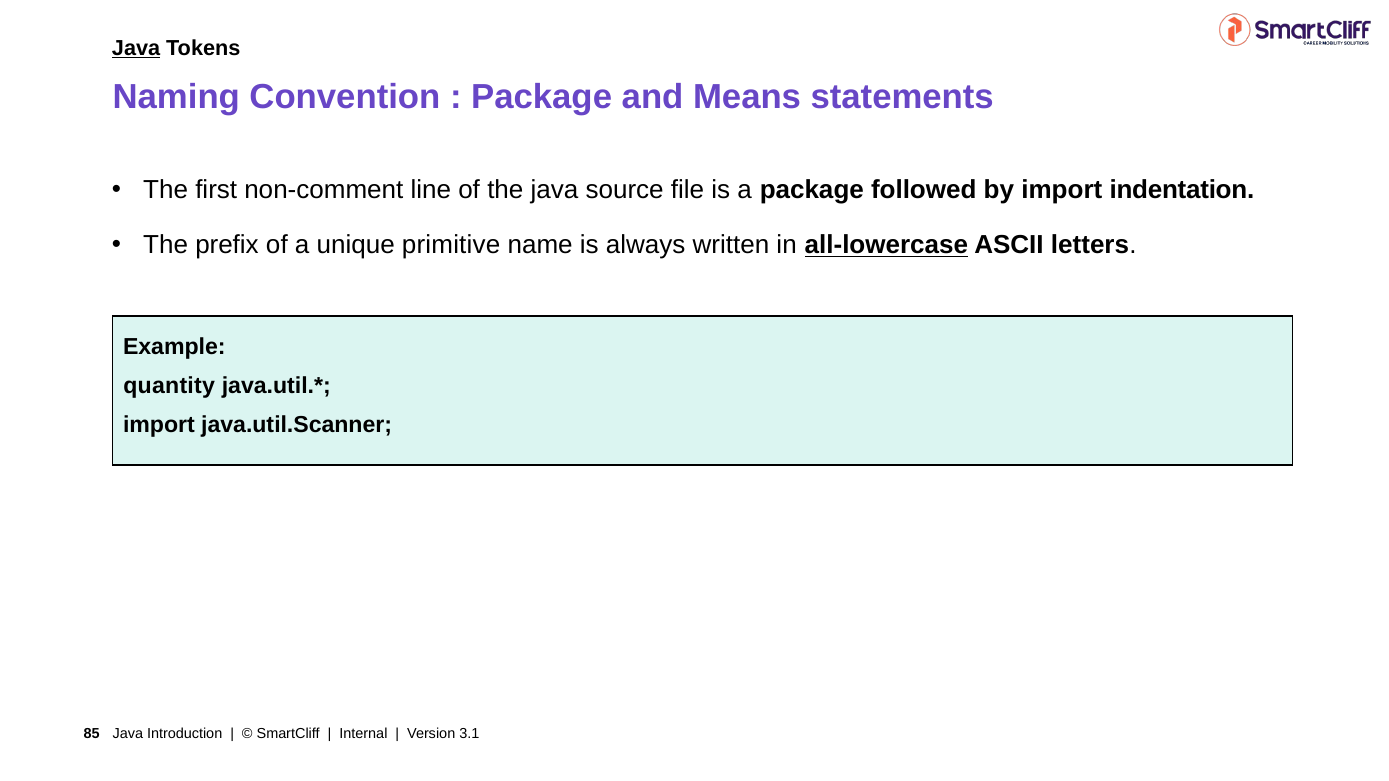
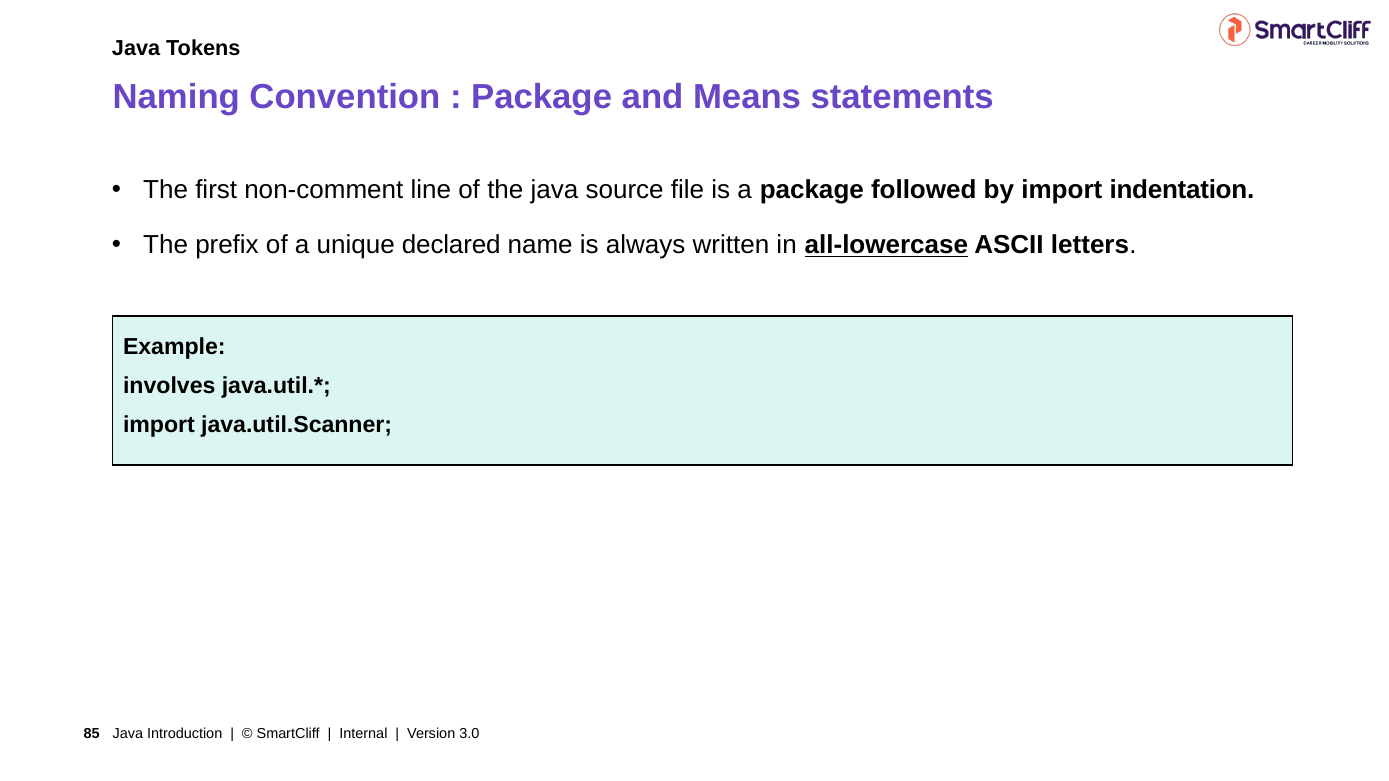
Java underline: present -> none (136, 48)
primitive: primitive -> declared (451, 245)
quantity: quantity -> involves (169, 386)
3.1: 3.1 -> 3.0 (469, 734)
